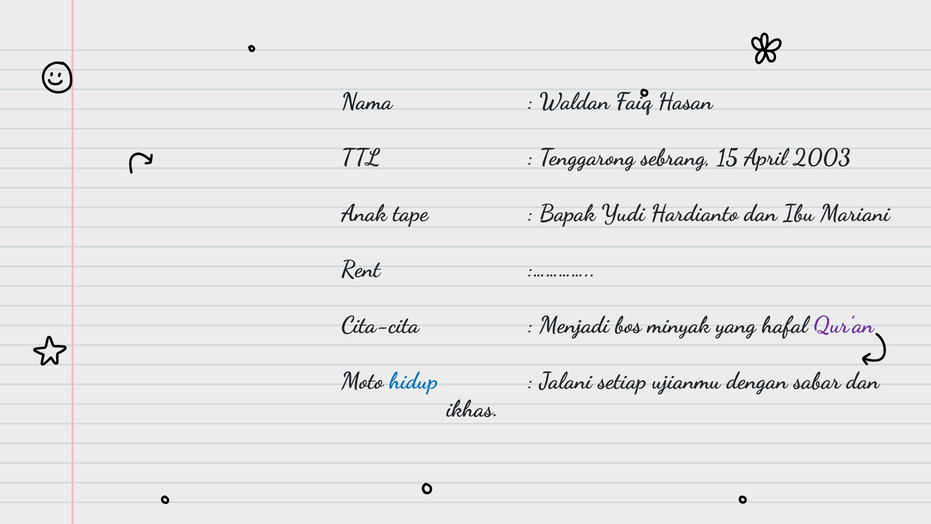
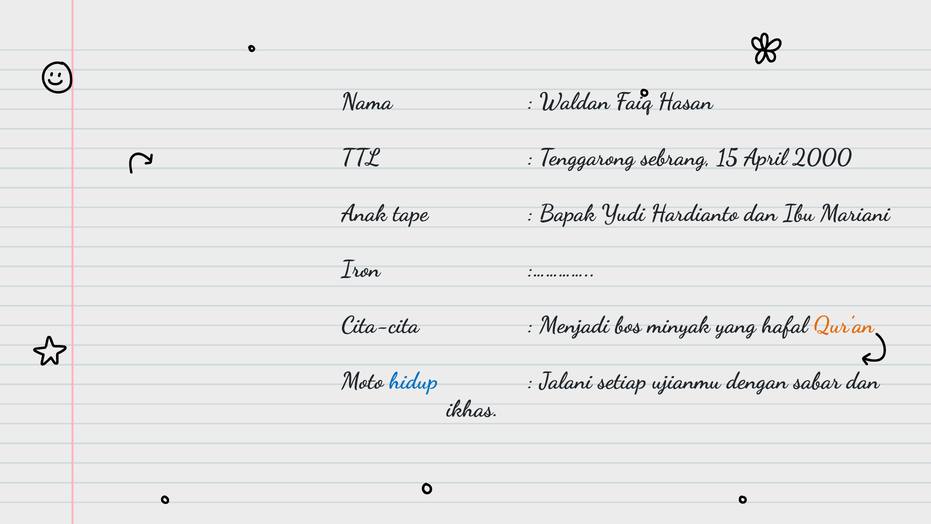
2003: 2003 -> 2000 (822, 157)
Rent: Rent -> Iron (361, 268)
Qur’an colour: purple -> orange (844, 324)
